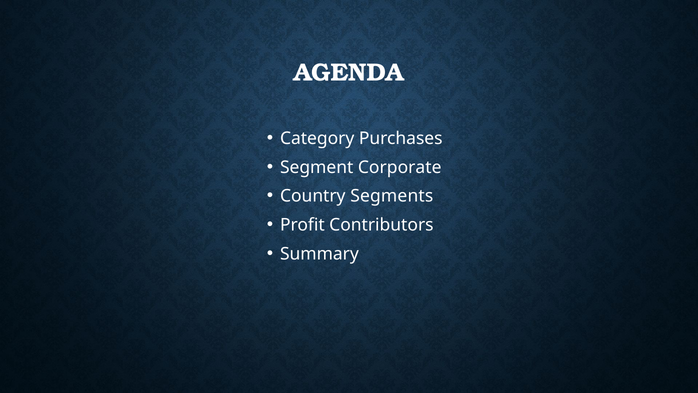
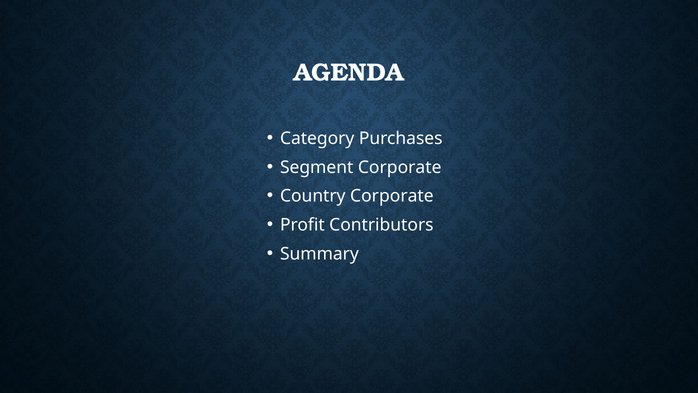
Country Segments: Segments -> Corporate (392, 196)
